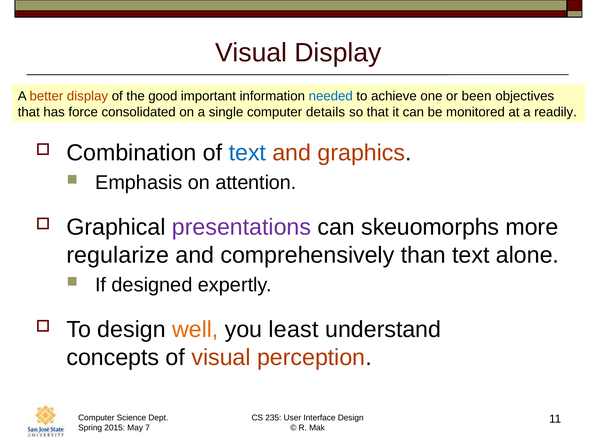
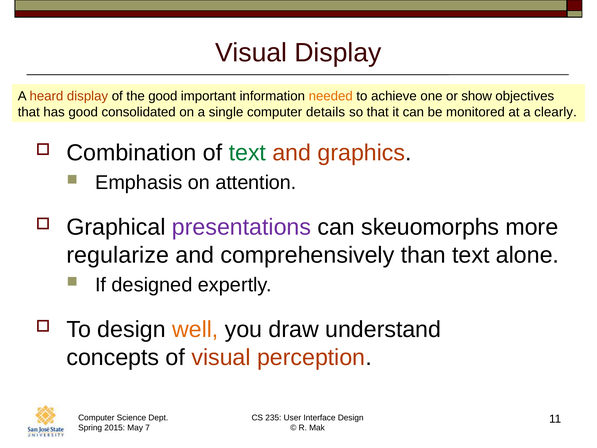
better: better -> heard (46, 96)
needed colour: blue -> orange (331, 96)
been: been -> show (477, 96)
has force: force -> good (83, 112)
readily: readily -> clearly (555, 112)
text colour: blue -> green (247, 153)
least: least -> draw (294, 329)
